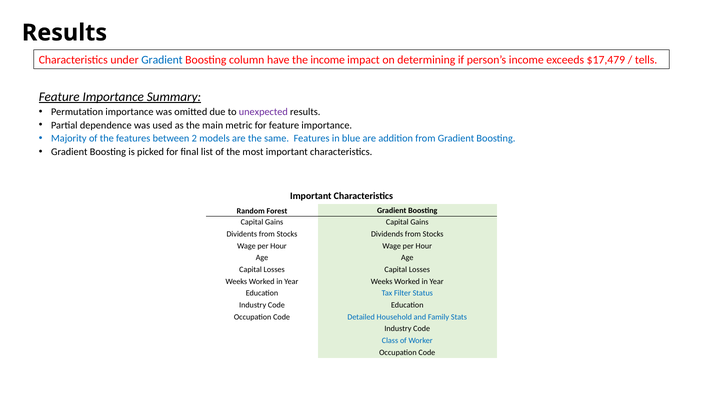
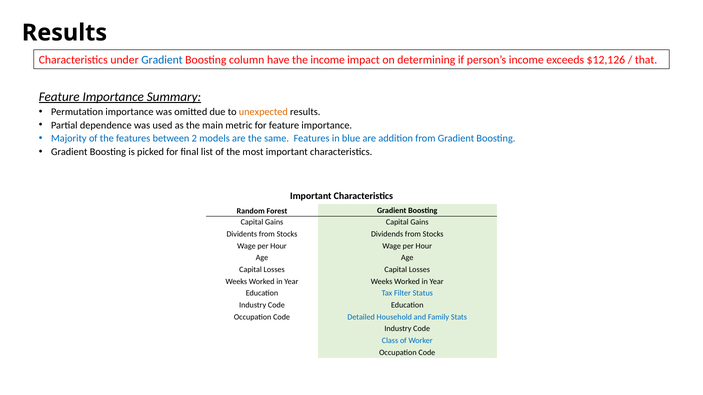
$17,479: $17,479 -> $12,126 (606, 60)
tells: tells -> that (646, 60)
unexpected colour: purple -> orange (263, 112)
